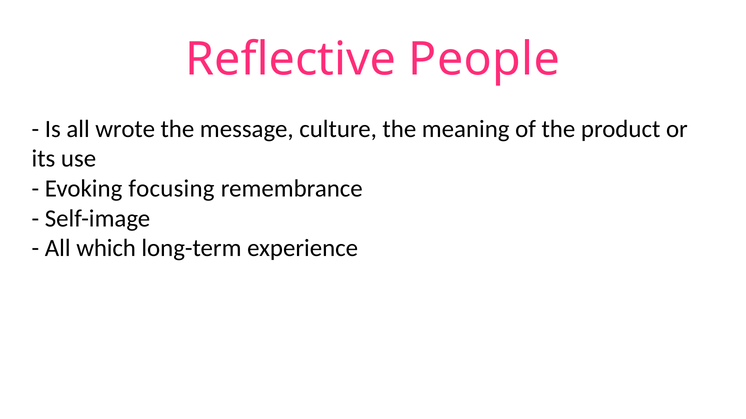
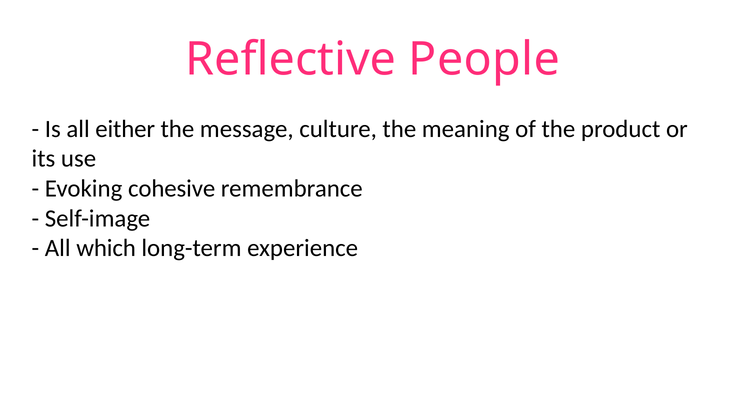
wrote: wrote -> either (125, 129)
focusing: focusing -> cohesive (172, 189)
